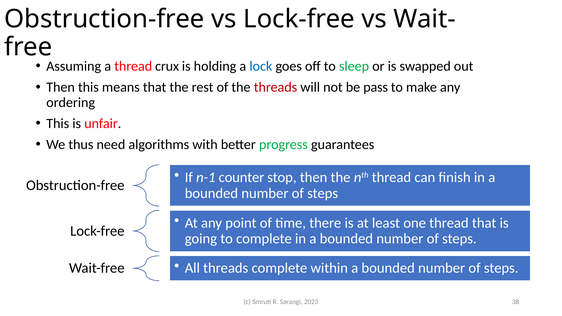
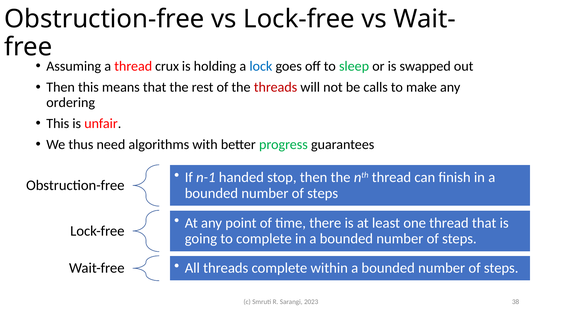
pass: pass -> calls (376, 87)
counter: counter -> handed (241, 178)
